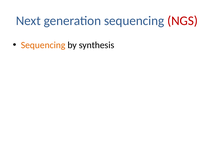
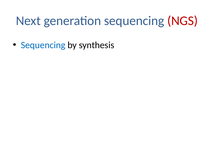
Sequencing colour: orange -> blue (43, 45)
